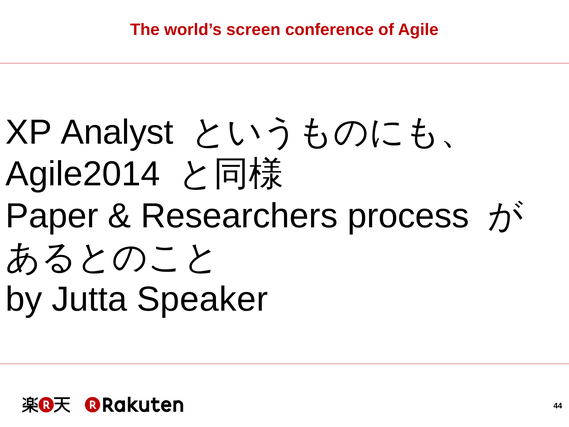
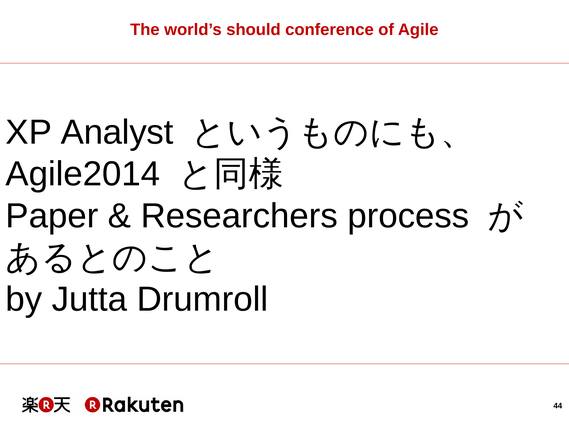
screen: screen -> should (253, 30)
Speaker: Speaker -> Drumroll (203, 299)
